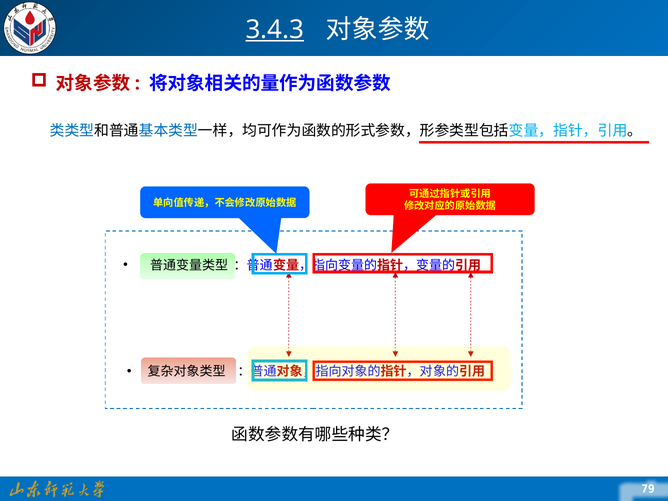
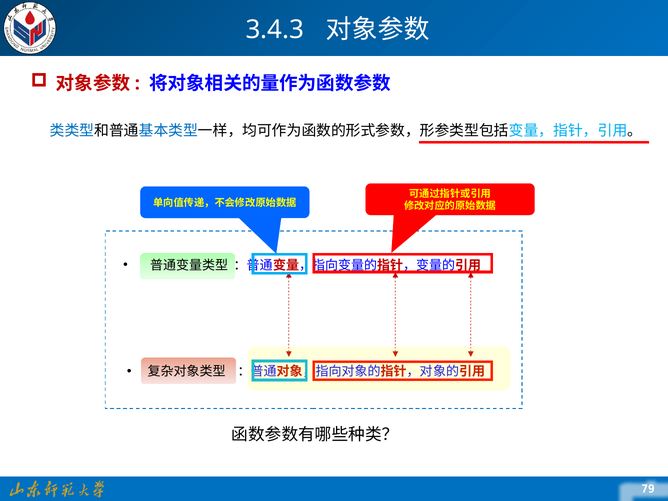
3.4.3 underline: present -> none (275, 29)
